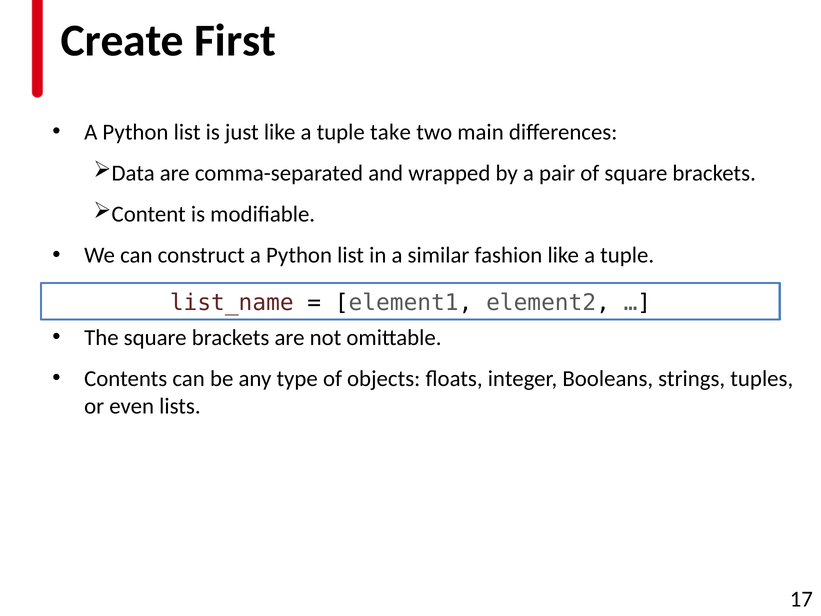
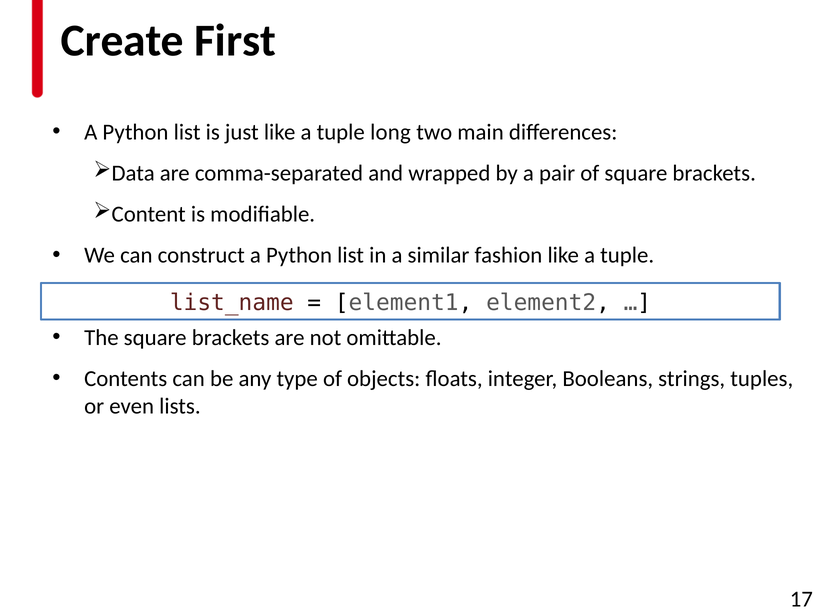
take: take -> long (390, 132)
